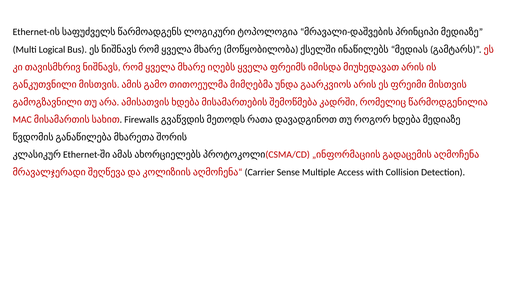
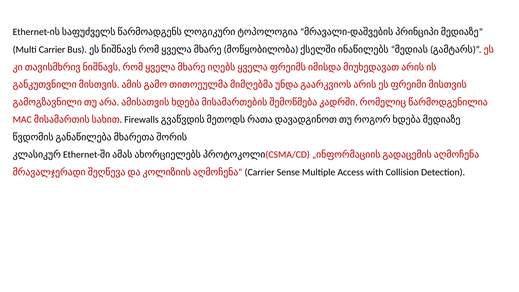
Multi Logical: Logical -> Carrier (52, 50)
